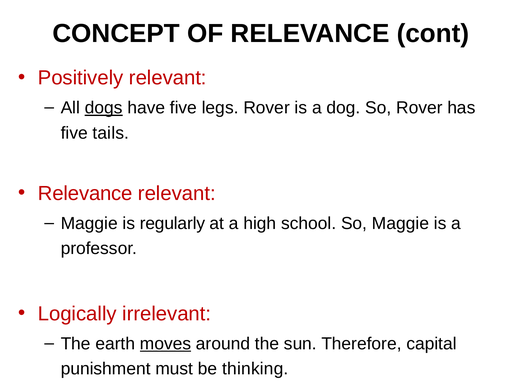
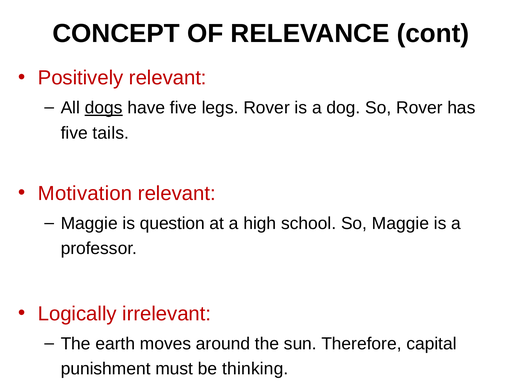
Relevance: Relevance -> Motivation (85, 193)
regularly: regularly -> question (172, 223)
moves underline: present -> none (166, 343)
